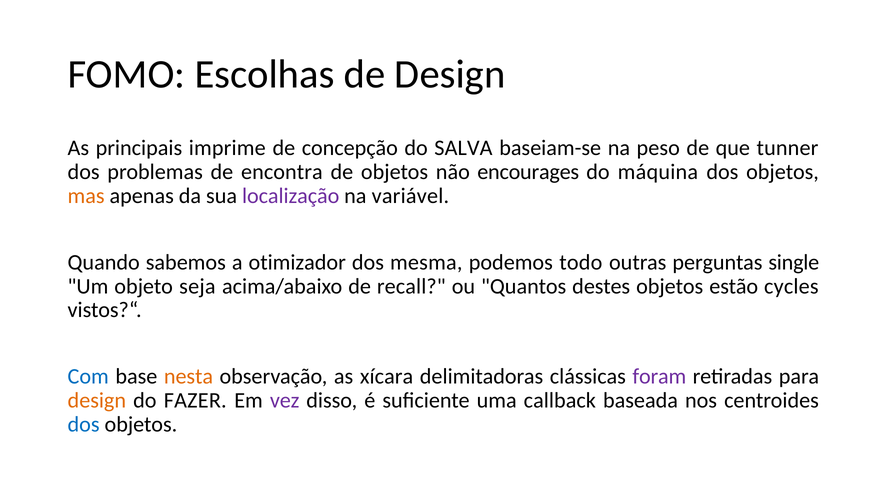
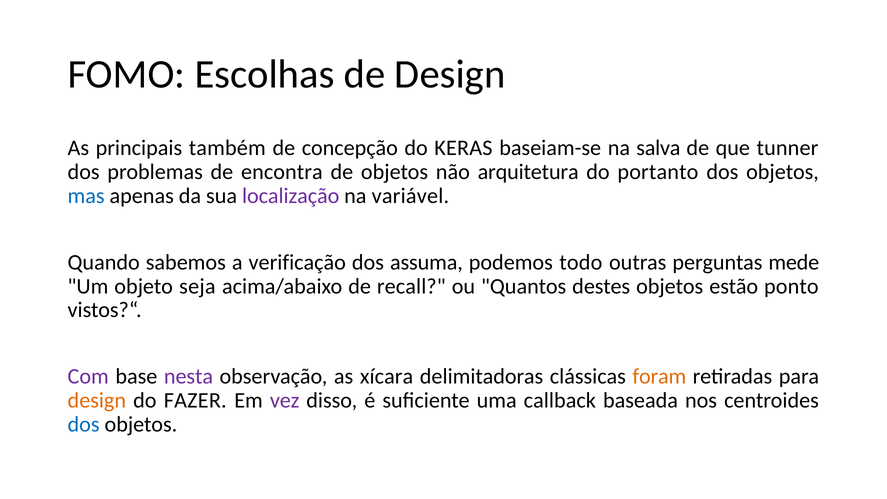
imprime: imprime -> também (227, 148)
SALVA: SALVA -> KERAS (463, 148)
peso: peso -> salva (658, 148)
encourages: encourages -> arquitetura (528, 172)
máquina: máquina -> portanto (658, 172)
mas colour: orange -> blue (86, 196)
otimizador: otimizador -> verificação (297, 262)
mesma: mesma -> assuma (426, 262)
single: single -> mede (794, 262)
cycles: cycles -> ponto (791, 286)
Com colour: blue -> purple (88, 376)
nesta colour: orange -> purple (189, 376)
foram colour: purple -> orange (659, 376)
